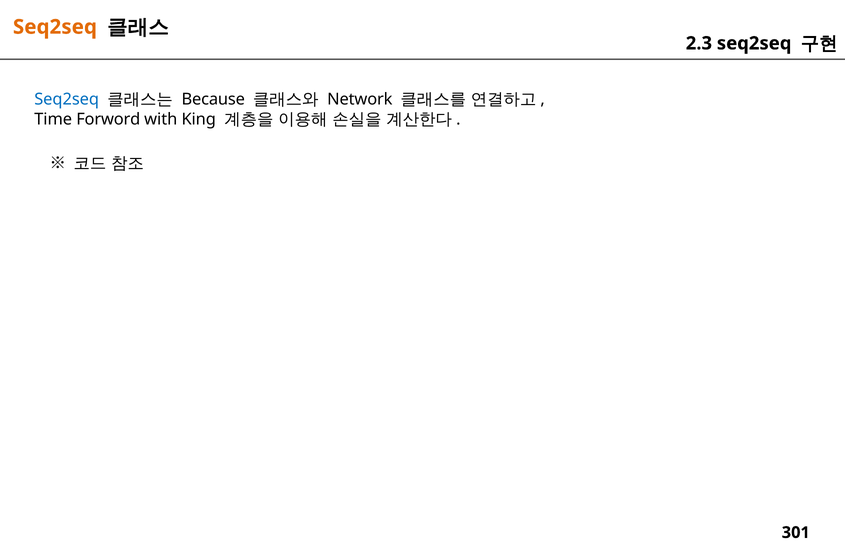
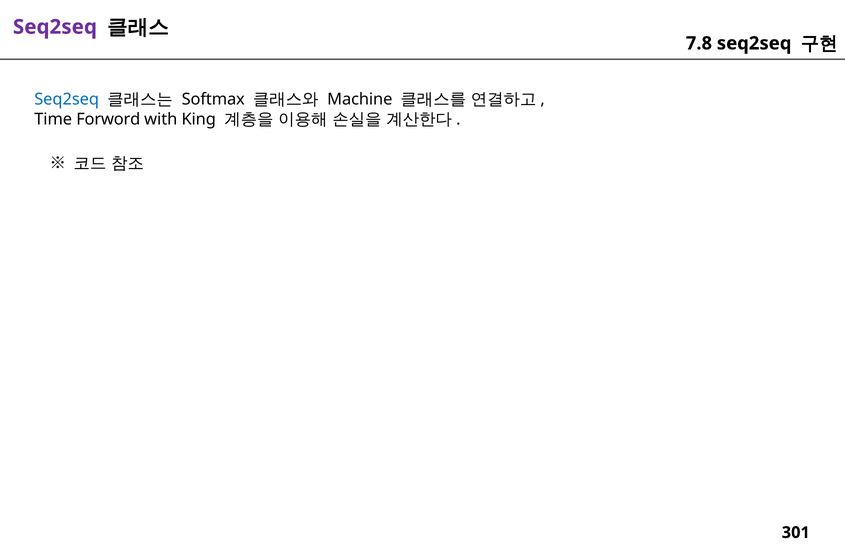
Seq2seq colour: orange -> purple (55, 27)
2.3: 2.3 -> 7.8 (699, 43)
Because: Because -> Softmax (213, 100)
Network: Network -> Machine (360, 100)
